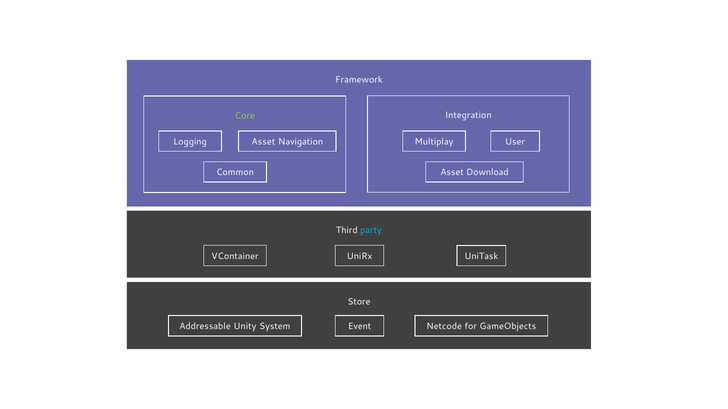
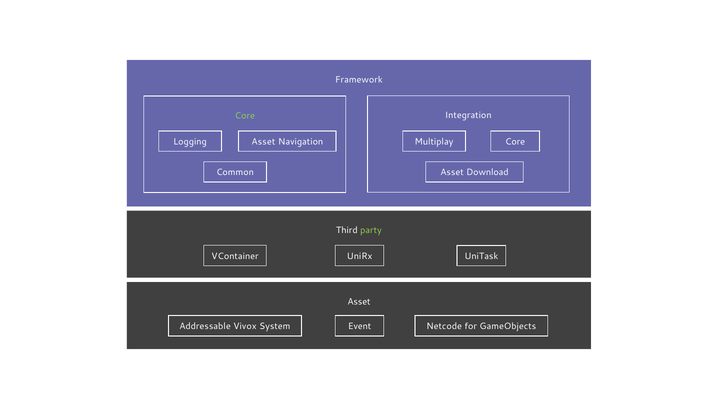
Logging User: User -> Core (515, 142)
party colour: light blue -> light green (371, 231)
Store: Store -> Asset (359, 302)
Unity: Unity -> Vivox (245, 327)
